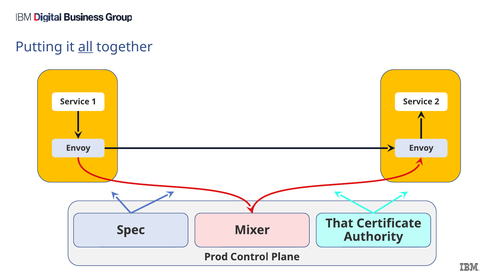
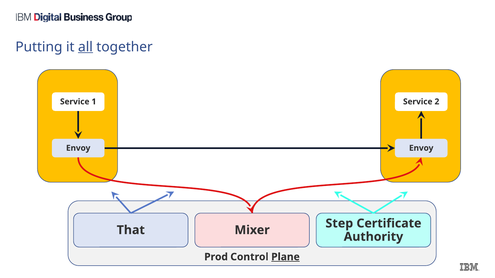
That: That -> Step (339, 224)
Spec: Spec -> That (131, 230)
Plane underline: none -> present (285, 257)
